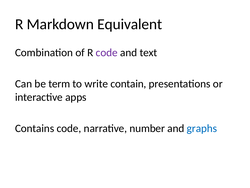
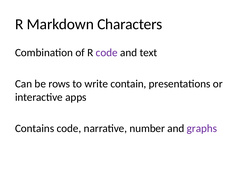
Equivalent: Equivalent -> Characters (130, 24)
term: term -> rows (59, 84)
graphs colour: blue -> purple (202, 128)
